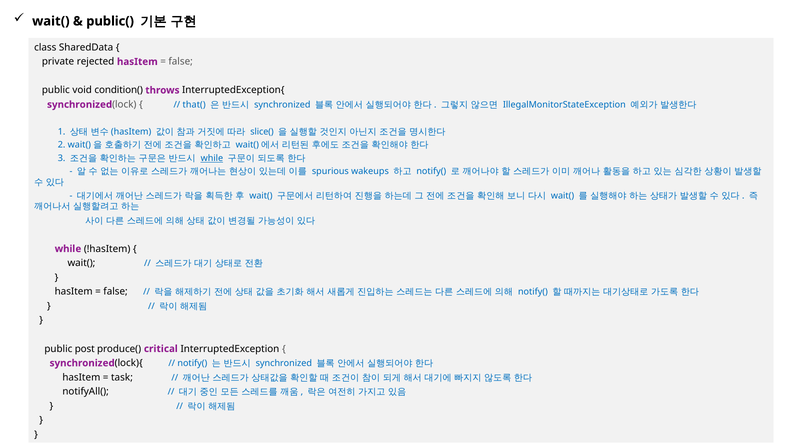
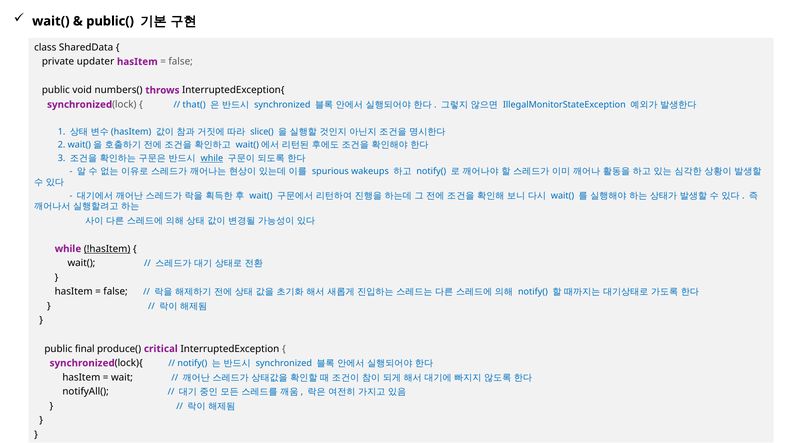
rejected: rejected -> updater (95, 62)
condition(: condition( -> numbers( (119, 90)
!hasItem underline: none -> present (107, 249)
post: post -> final (85, 349)
task: task -> wait (122, 378)
